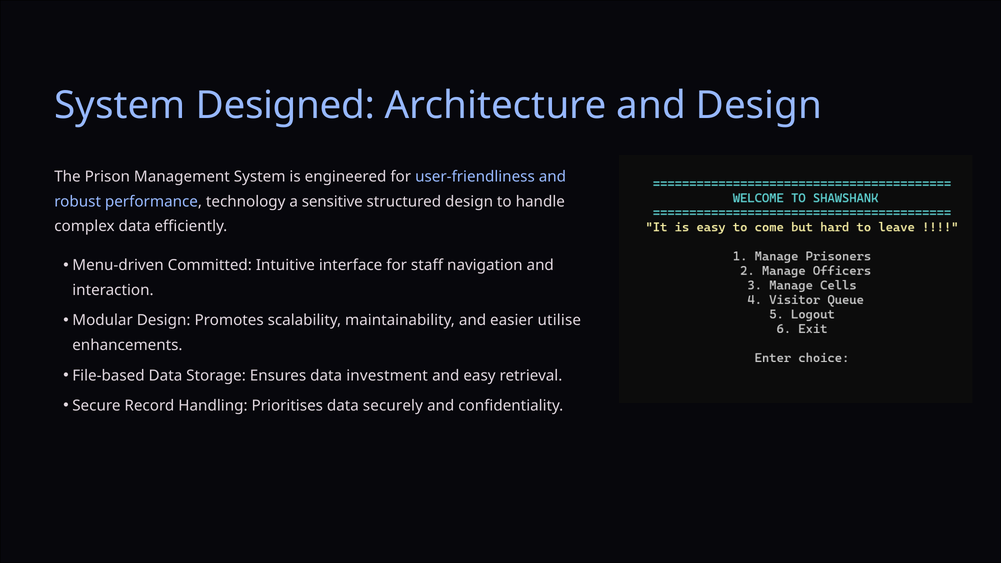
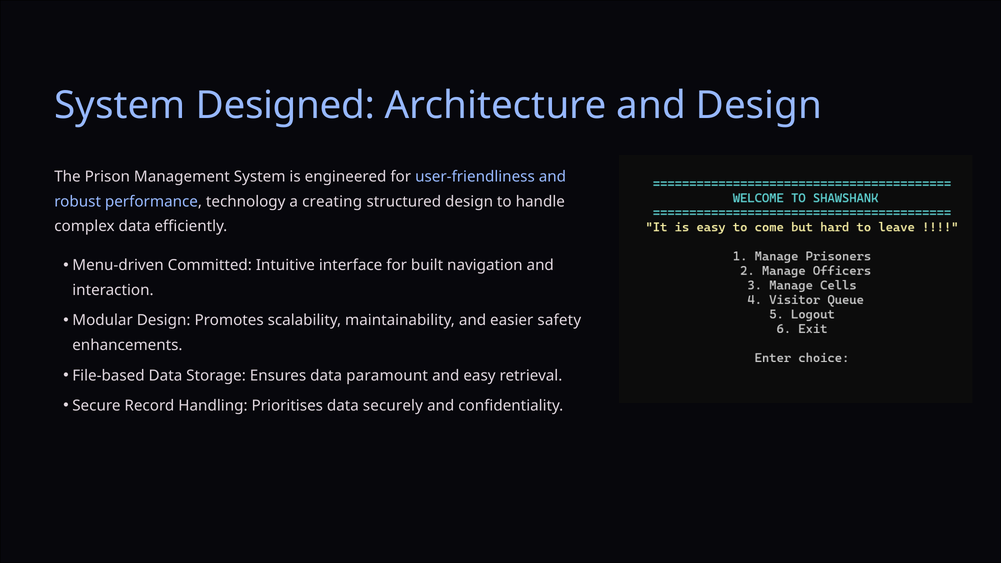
sensitive: sensitive -> creating (332, 202)
staff: staff -> built (427, 265)
utilise: utilise -> safety (559, 320)
investment: investment -> paramount (387, 376)
